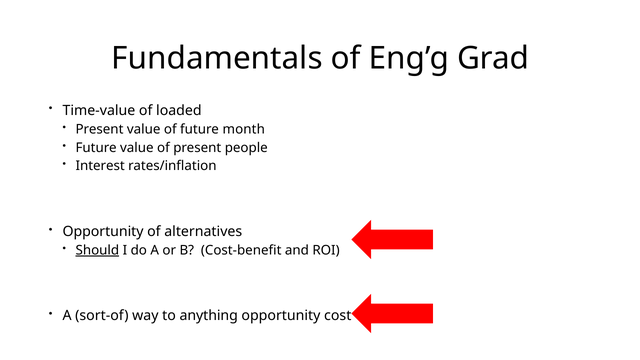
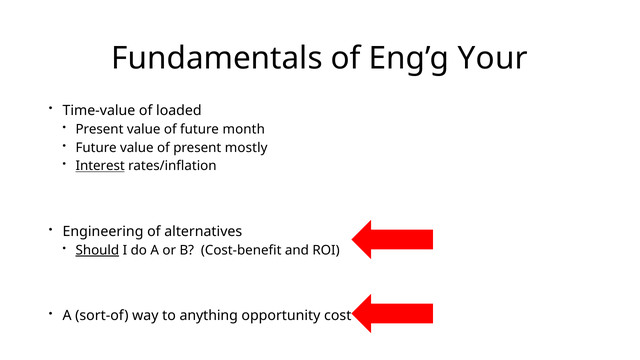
Grad: Grad -> Your (493, 58)
people: people -> mostly (246, 148)
Interest underline: none -> present (100, 166)
Opportunity: Opportunity -> Engineering (103, 231)
